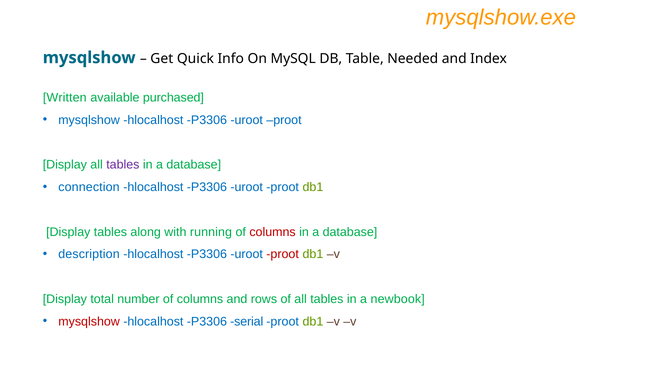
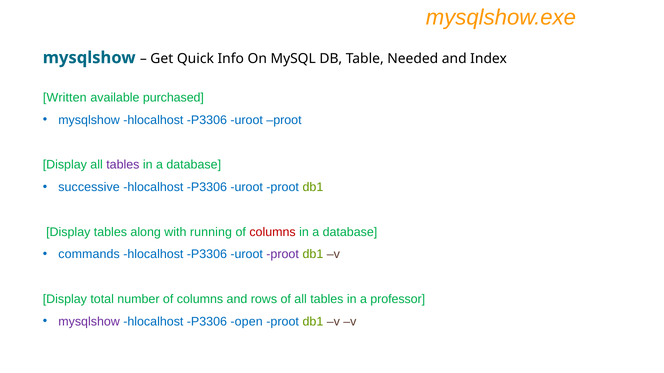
connection: connection -> successive (89, 187)
description: description -> commands (89, 255)
proot colour: red -> purple (283, 255)
newbook: newbook -> professor (398, 299)
mysqlshow colour: red -> purple (89, 322)
serial: serial -> open (247, 322)
